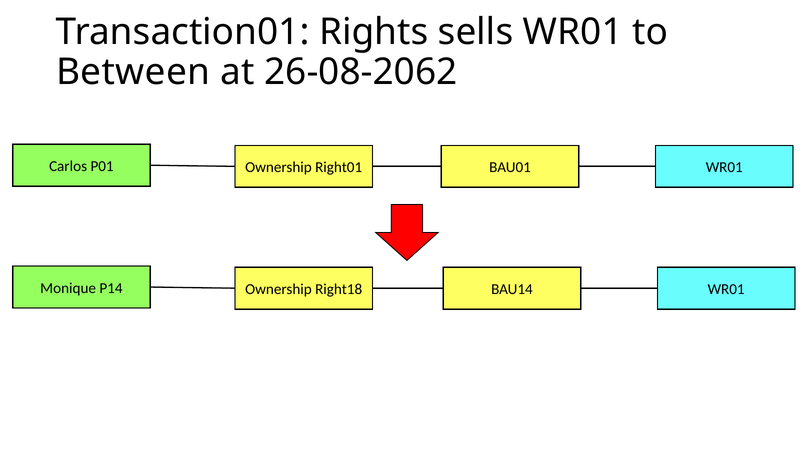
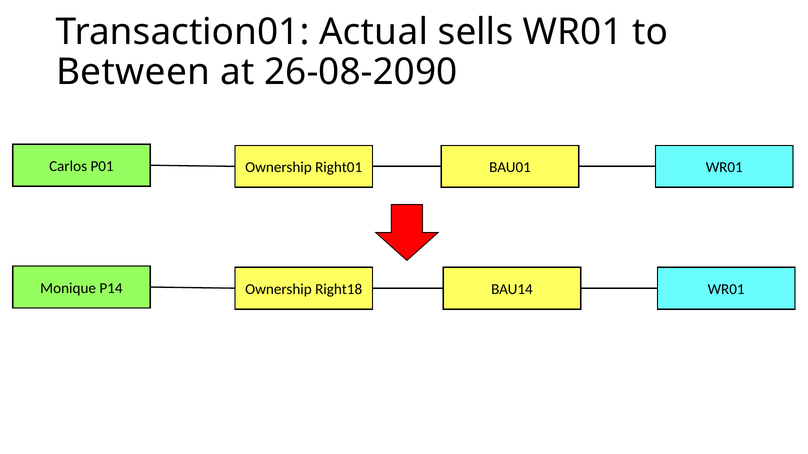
Rights: Rights -> Actual (374, 32)
26-08-2062: 26-08-2062 -> 26-08-2090 (361, 72)
